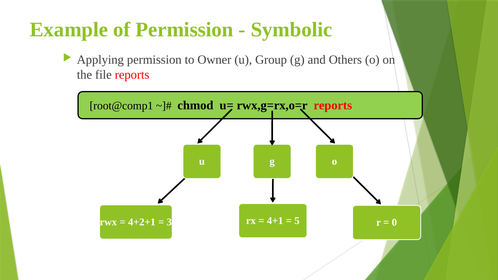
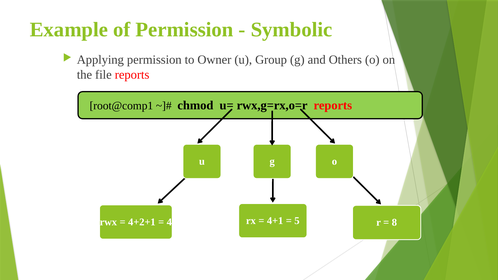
3: 3 -> 4 (169, 222)
0: 0 -> 8 (394, 223)
